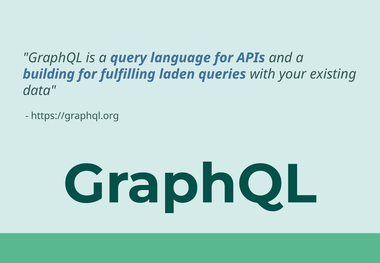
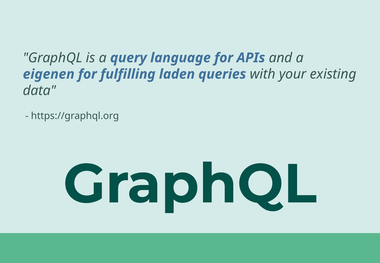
building: building -> eigenen (49, 74)
